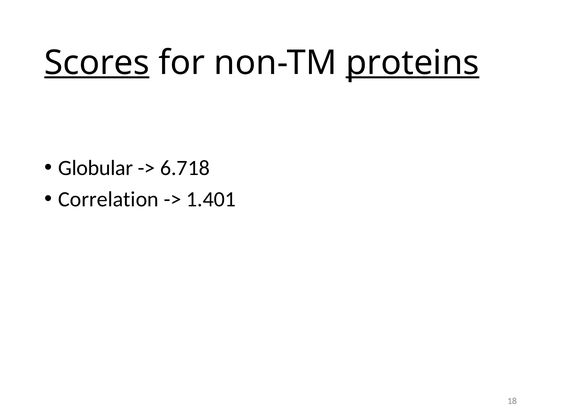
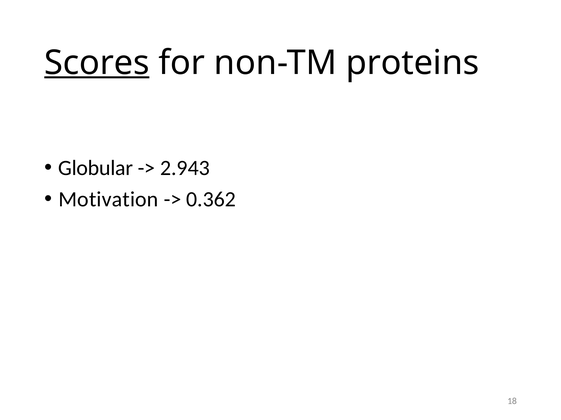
proteins underline: present -> none (413, 63)
6.718: 6.718 -> 2.943 (185, 168)
Correlation: Correlation -> Motivation (108, 200)
1.401: 1.401 -> 0.362 (211, 200)
